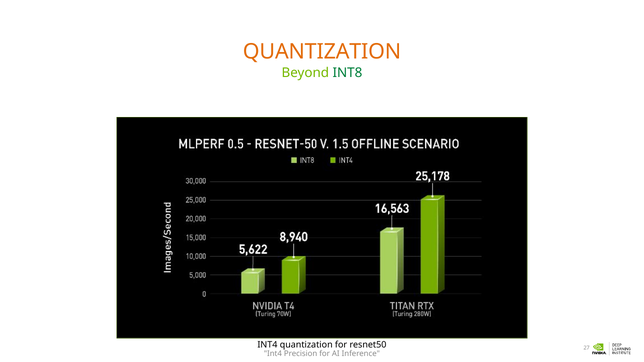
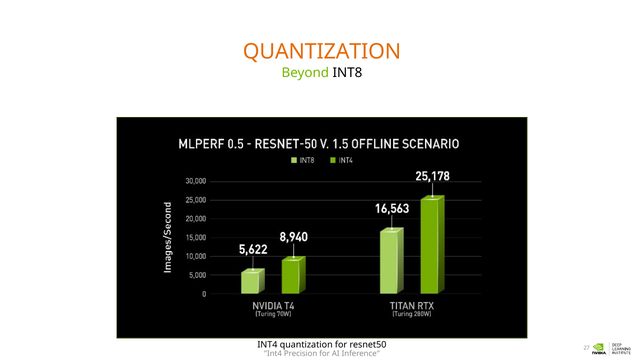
INT8 colour: green -> black (347, 73)
